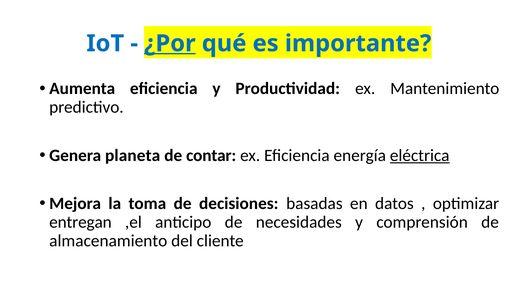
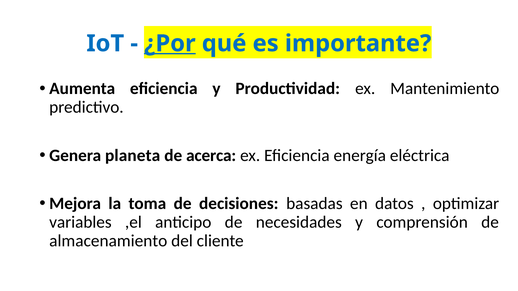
contar: contar -> acerca (211, 156)
eléctrica underline: present -> none (420, 156)
entregan: entregan -> variables (80, 222)
